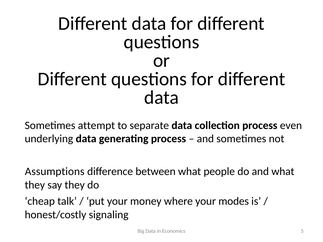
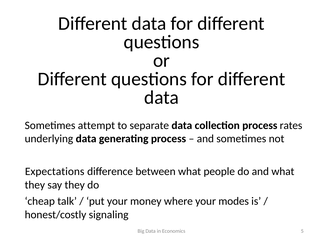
even: even -> rates (291, 125)
Assumptions: Assumptions -> Expectations (55, 172)
